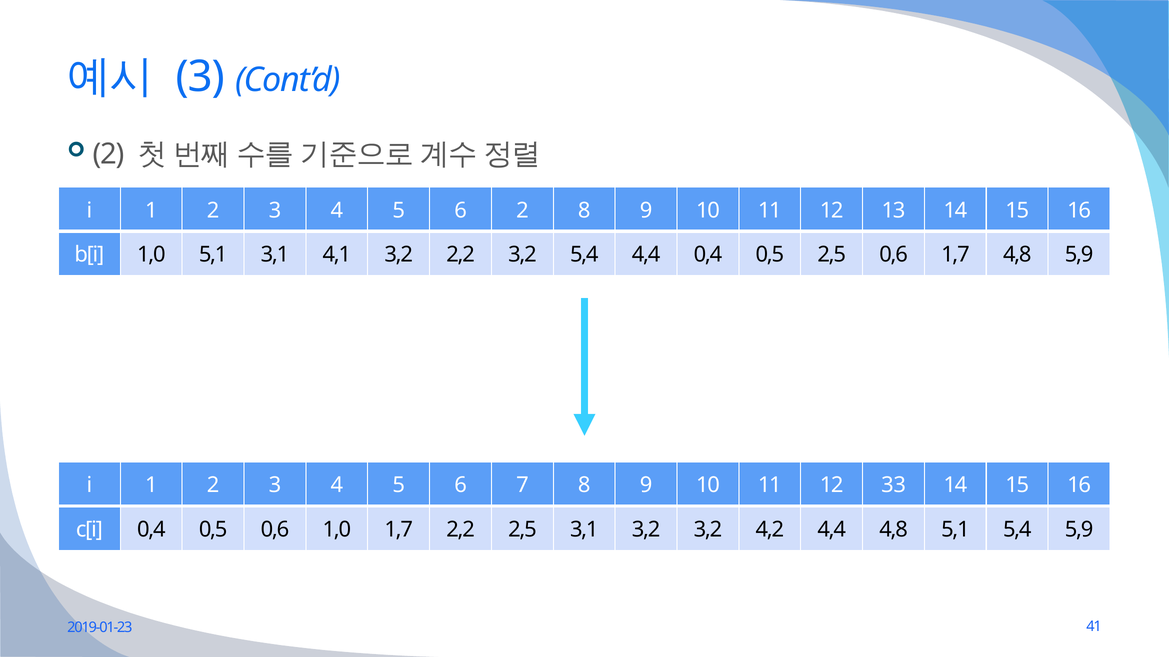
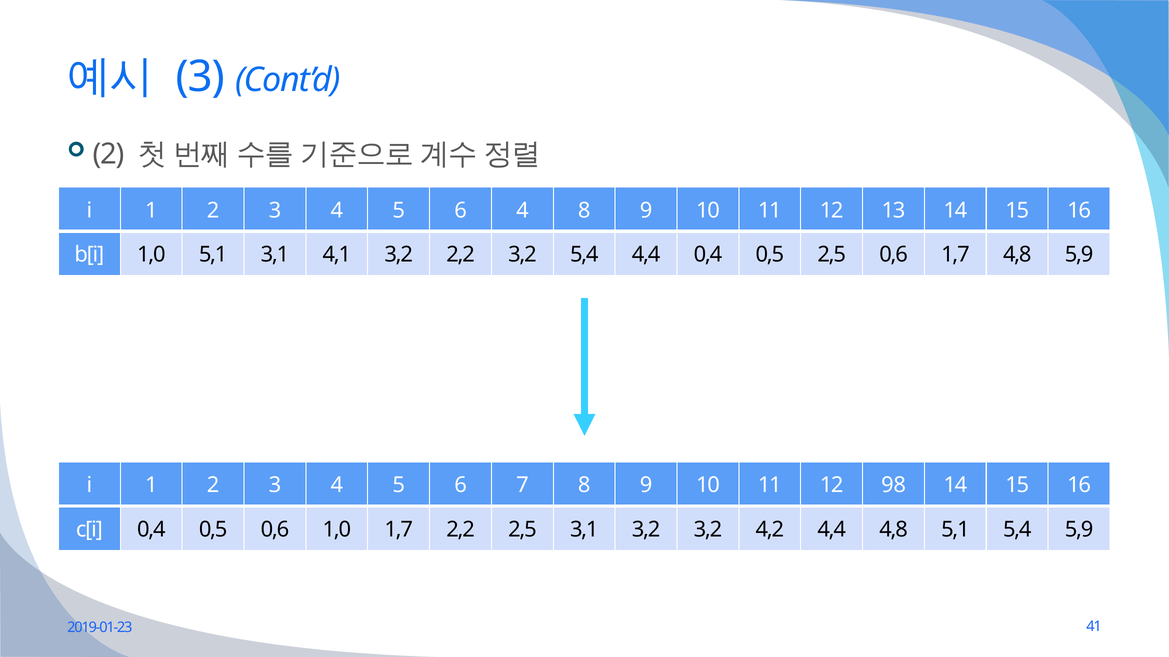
6 2: 2 -> 4 (522, 211)
33: 33 -> 98 (894, 486)
